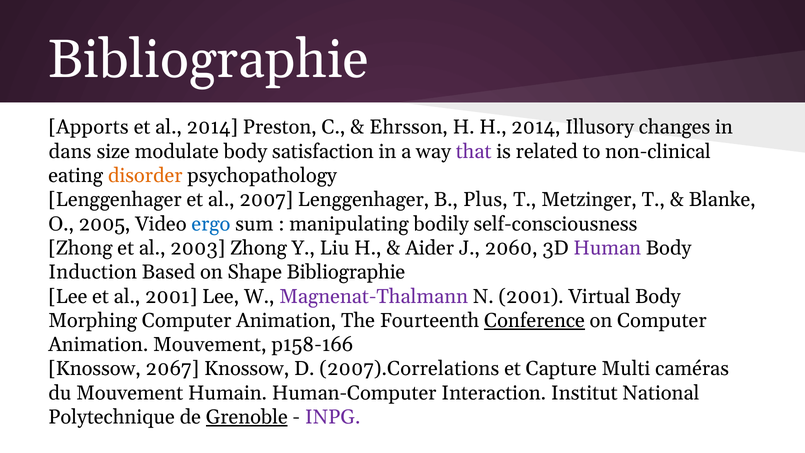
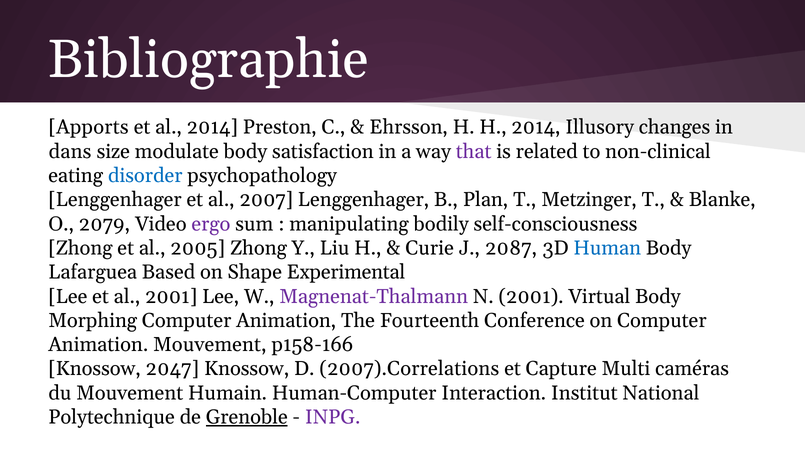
disorder colour: orange -> blue (145, 175)
Plus: Plus -> Plan (486, 200)
2005: 2005 -> 2079 (104, 224)
ergo colour: blue -> purple (211, 224)
2003: 2003 -> 2005 (198, 248)
Aider: Aider -> Curie (430, 248)
2060: 2060 -> 2087 (511, 248)
Human colour: purple -> blue (607, 248)
Induction: Induction -> Lafarguea (93, 272)
Shape Bibliographie: Bibliographie -> Experimental (346, 272)
Conference underline: present -> none (535, 320)
2067: 2067 -> 2047 (172, 369)
